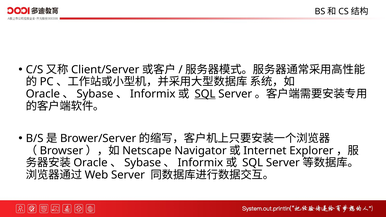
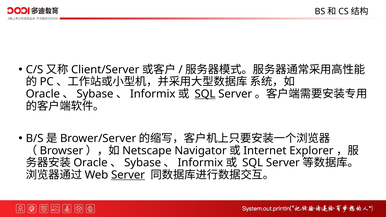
Server underline: none -> present (128, 175)
